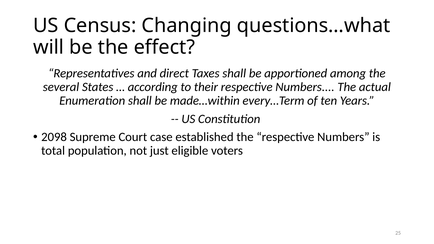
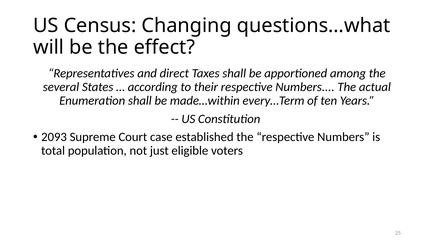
2098: 2098 -> 2093 (54, 137)
